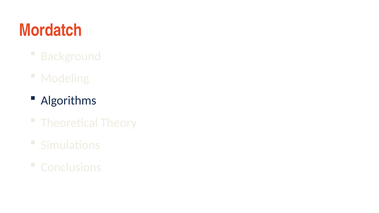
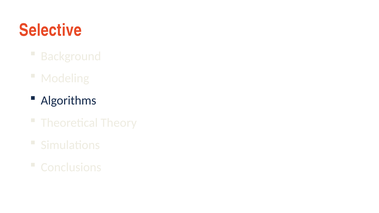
Mordatch: Mordatch -> Selective (50, 30)
